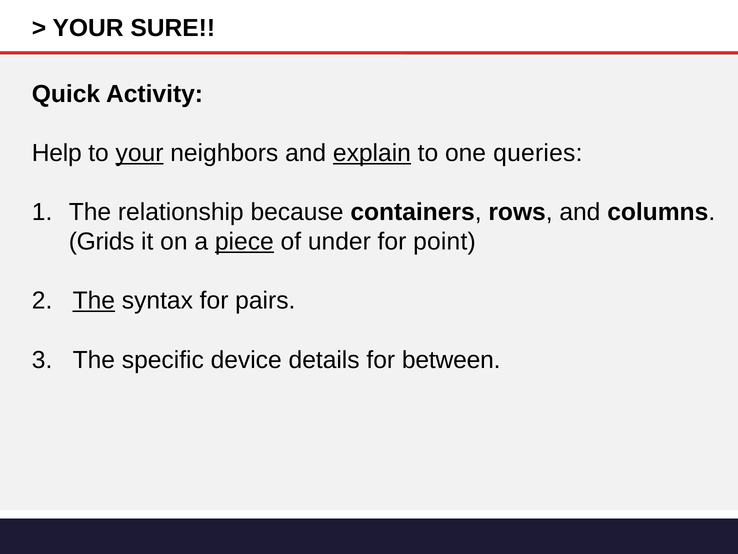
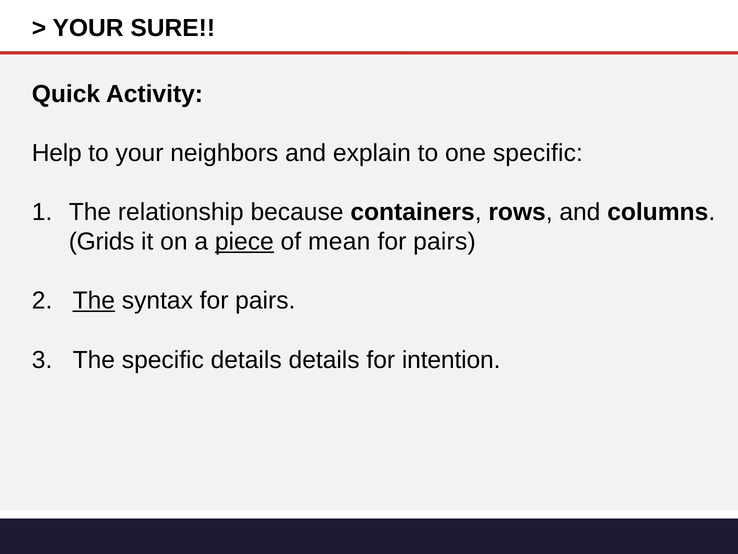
your underline: present -> none (140, 153)
explain underline: present -> none (372, 153)
one queries: queries -> specific (538, 153)
under: under -> mean (339, 242)
point: point -> pairs (444, 242)
specific device: device -> details (246, 360)
between: between -> intention (451, 360)
